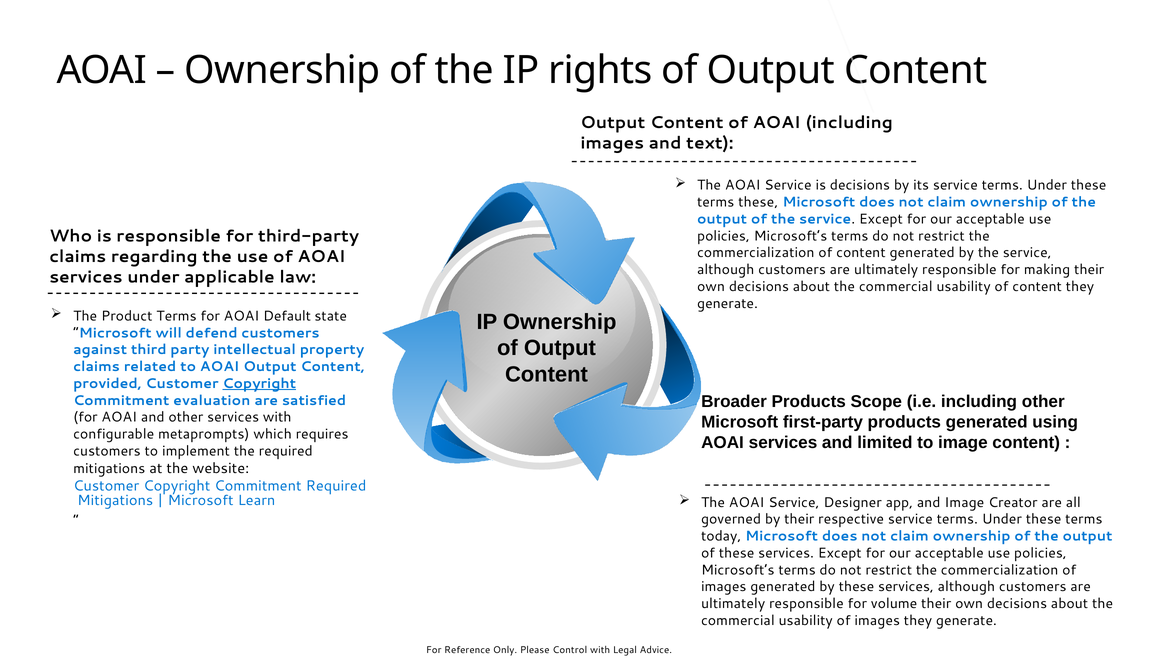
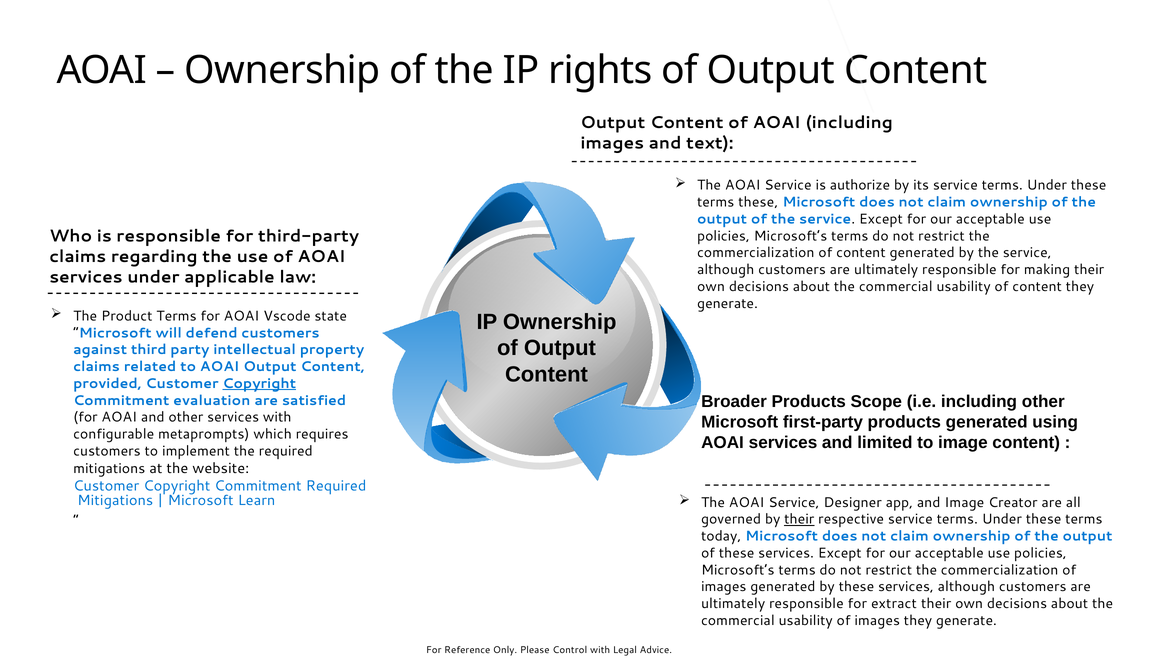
is decisions: decisions -> authorize (860, 185)
Default: Default -> Vscode (287, 316)
their underline: none -> present (799, 519)
volume: volume -> extract (894, 603)
